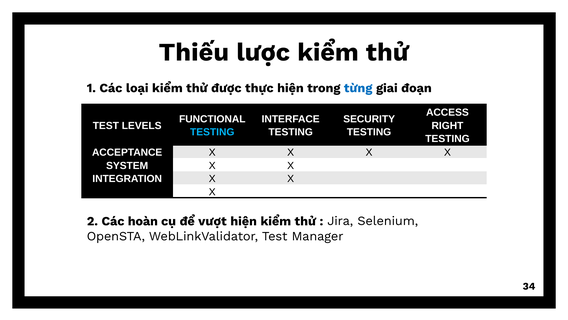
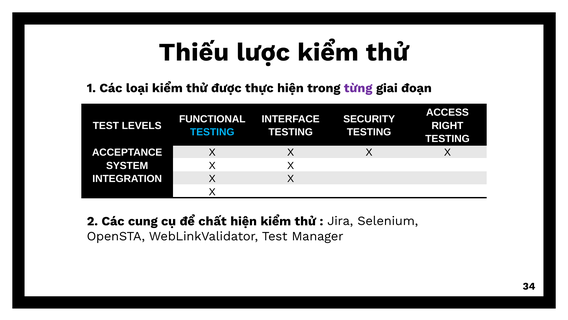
từng colour: blue -> purple (358, 88)
hoàn: hoàn -> cung (143, 221)
vượt: vượt -> chất (212, 221)
